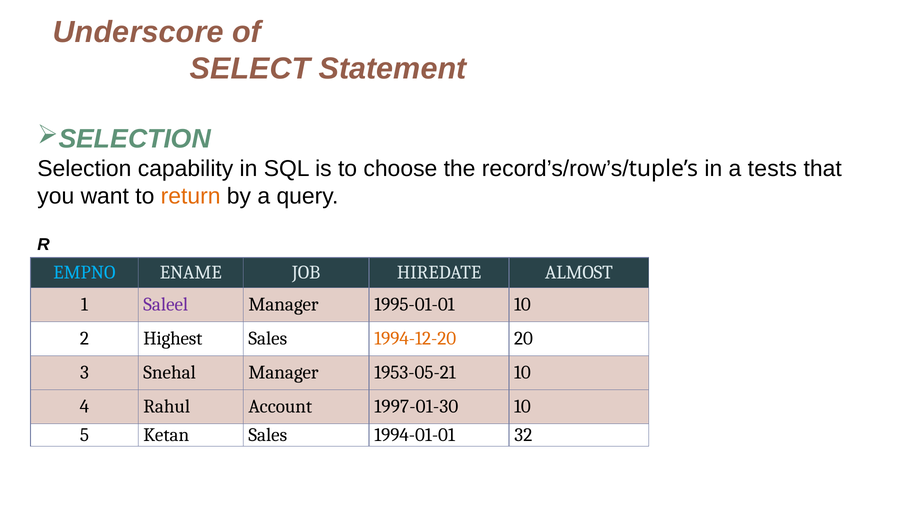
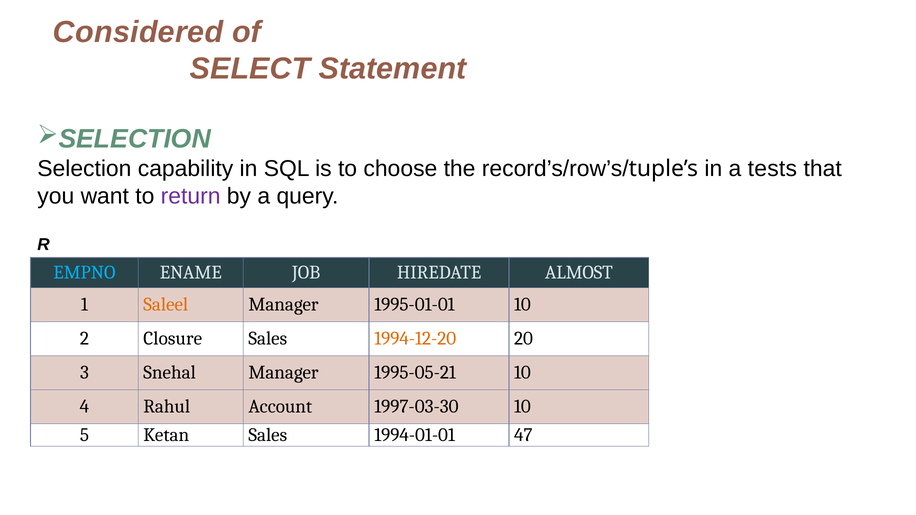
Underscore: Underscore -> Considered (138, 32)
return colour: orange -> purple (191, 196)
Saleel colour: purple -> orange (166, 305)
Highest: Highest -> Closure (173, 339)
1953-05-21: 1953-05-21 -> 1995-05-21 (415, 373)
1997-01-30: 1997-01-30 -> 1997-03-30 (416, 407)
32: 32 -> 47 (523, 435)
